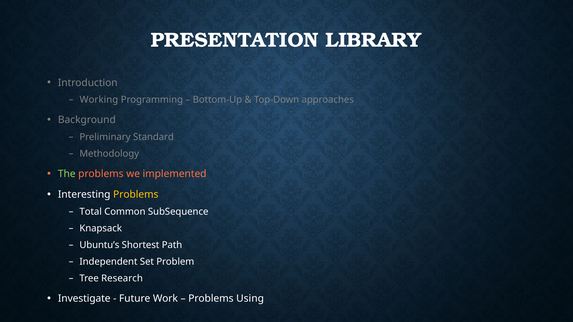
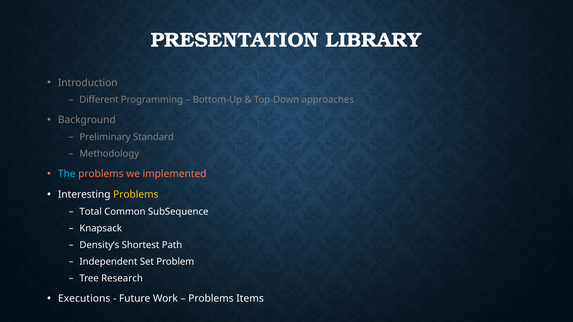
Working: Working -> Different (99, 100)
The colour: light green -> light blue (67, 174)
Ubuntu’s: Ubuntu’s -> Density’s (99, 245)
Investigate: Investigate -> Executions (84, 299)
Using: Using -> Items (250, 299)
